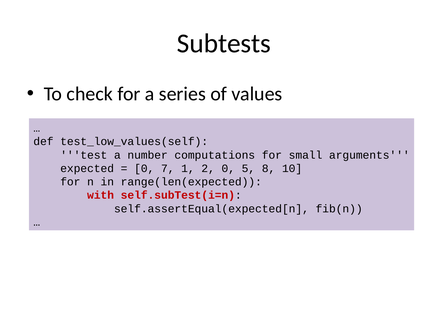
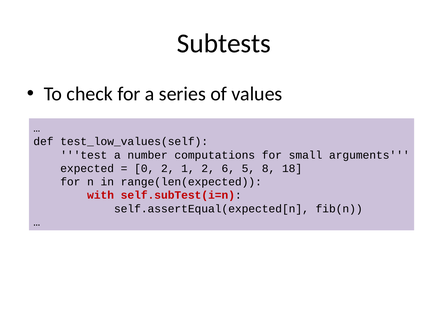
0 7: 7 -> 2 (168, 168)
2 0: 0 -> 6 (228, 168)
10: 10 -> 18 (292, 168)
